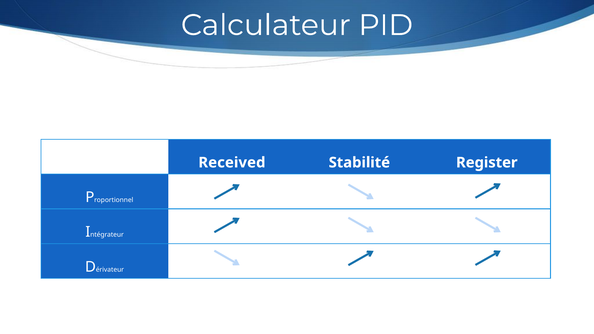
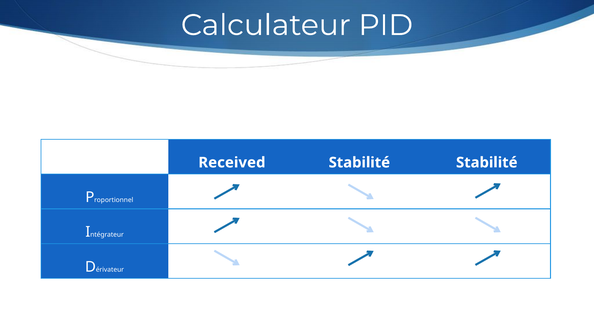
Stabilité Register: Register -> Stabilité (487, 163)
